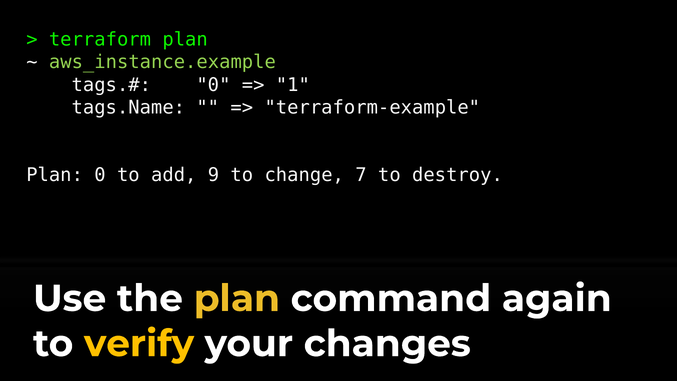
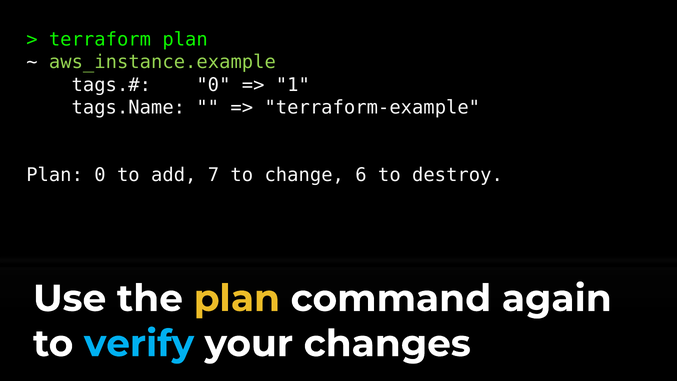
9: 9 -> 7 (213, 175)
7: 7 -> 6 (361, 175)
verify colour: yellow -> light blue (139, 344)
